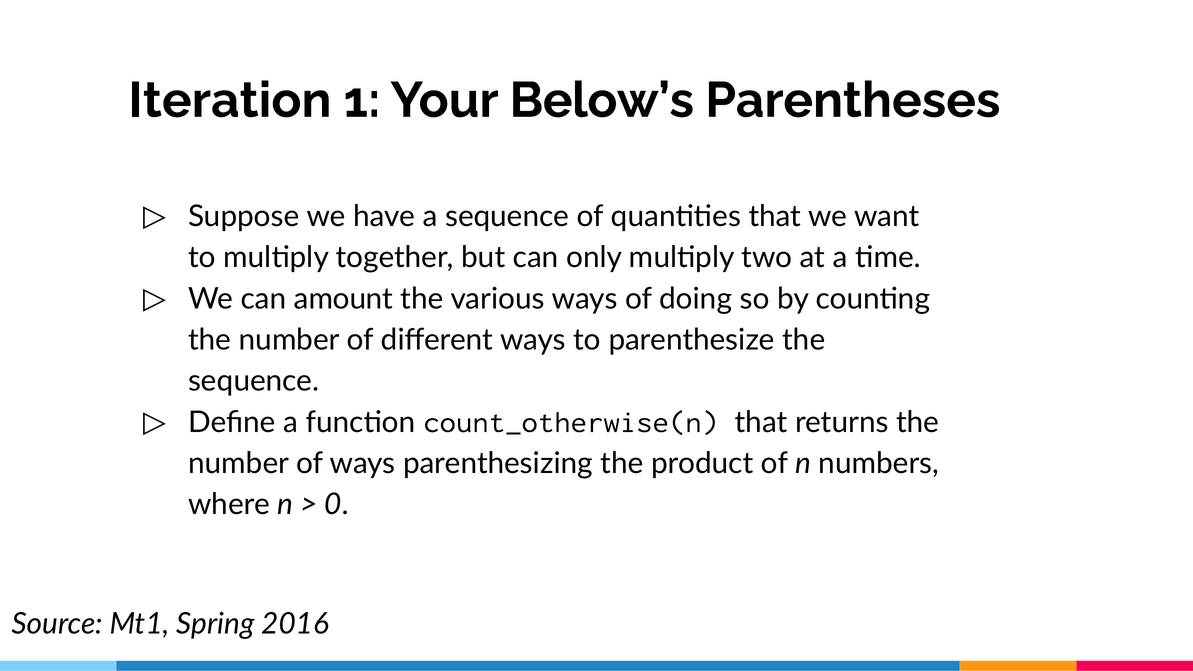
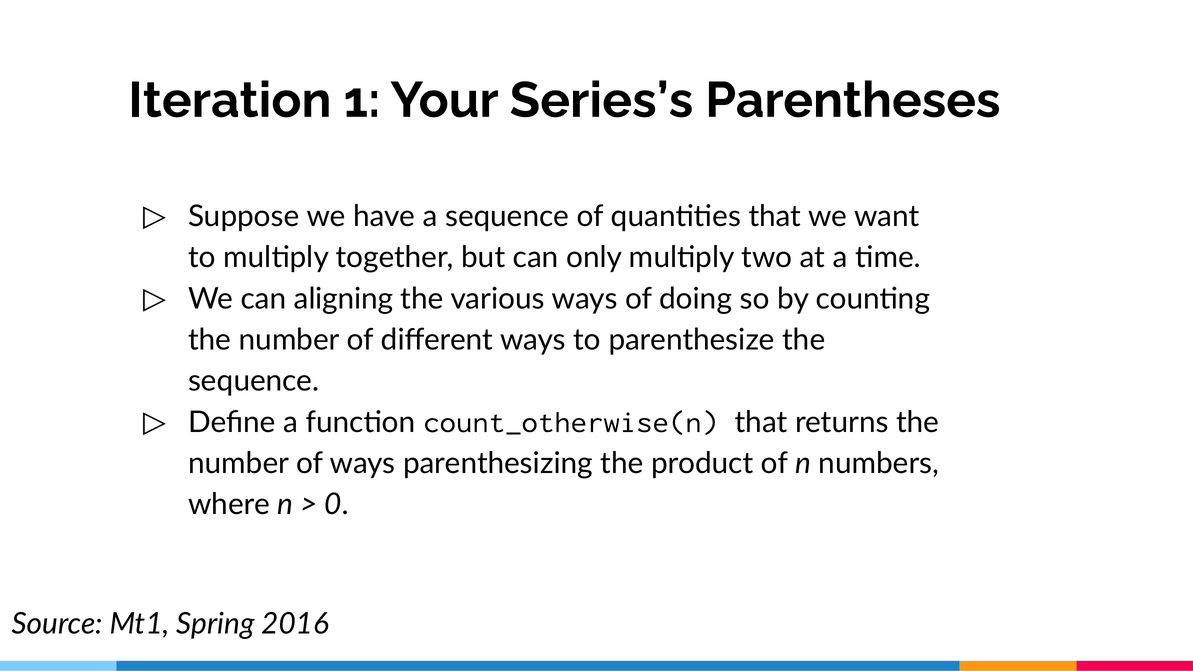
Below’s: Below’s -> Series’s (601, 100)
amount: amount -> aligning (343, 299)
